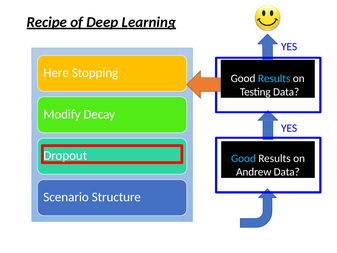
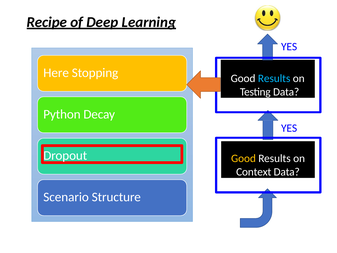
Modify: Modify -> Python (62, 114)
Good colour: light blue -> yellow (243, 158)
Andrew: Andrew -> Context (254, 172)
